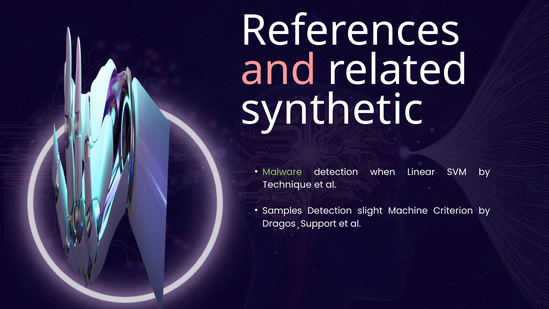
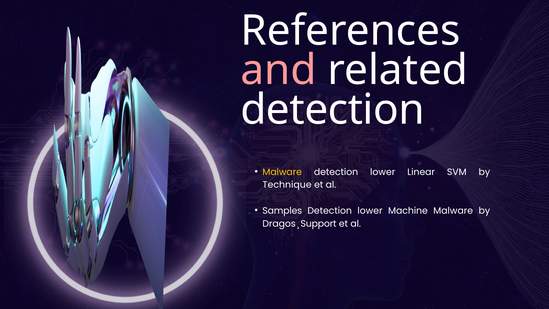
synthetic: synthetic -> detection (332, 110)
Malware colour: light green -> yellow (282, 172)
when: when -> lower (383, 172)
slight: slight -> lower (370, 211)
Machine Criterion: Criterion -> Malware (453, 211)
